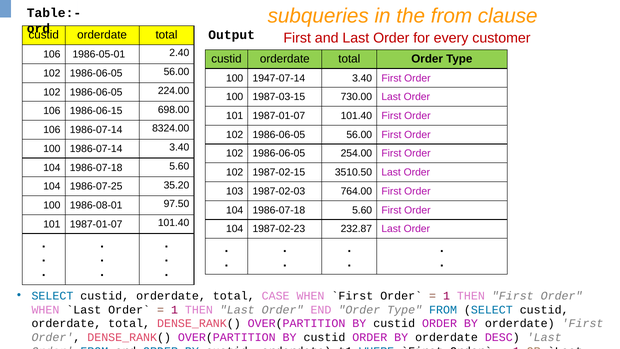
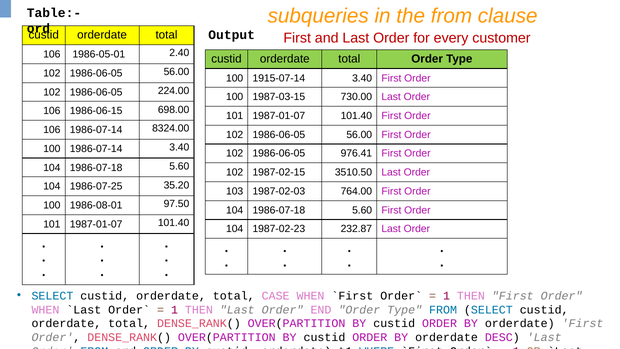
1947-07-14: 1947-07-14 -> 1915-07-14 (279, 78)
254.00: 254.00 -> 976.41 (356, 153)
